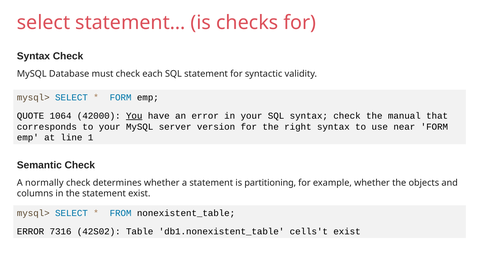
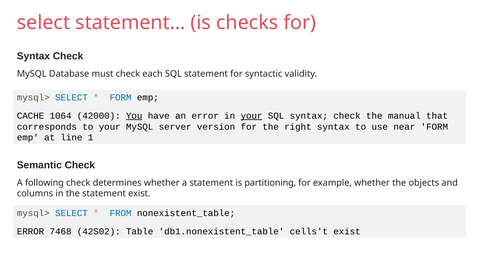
QUOTE: QUOTE -> CACHE (31, 116)
your underline: none -> present (252, 116)
normally: normally -> following (44, 183)
7316: 7316 -> 7468 (61, 231)
